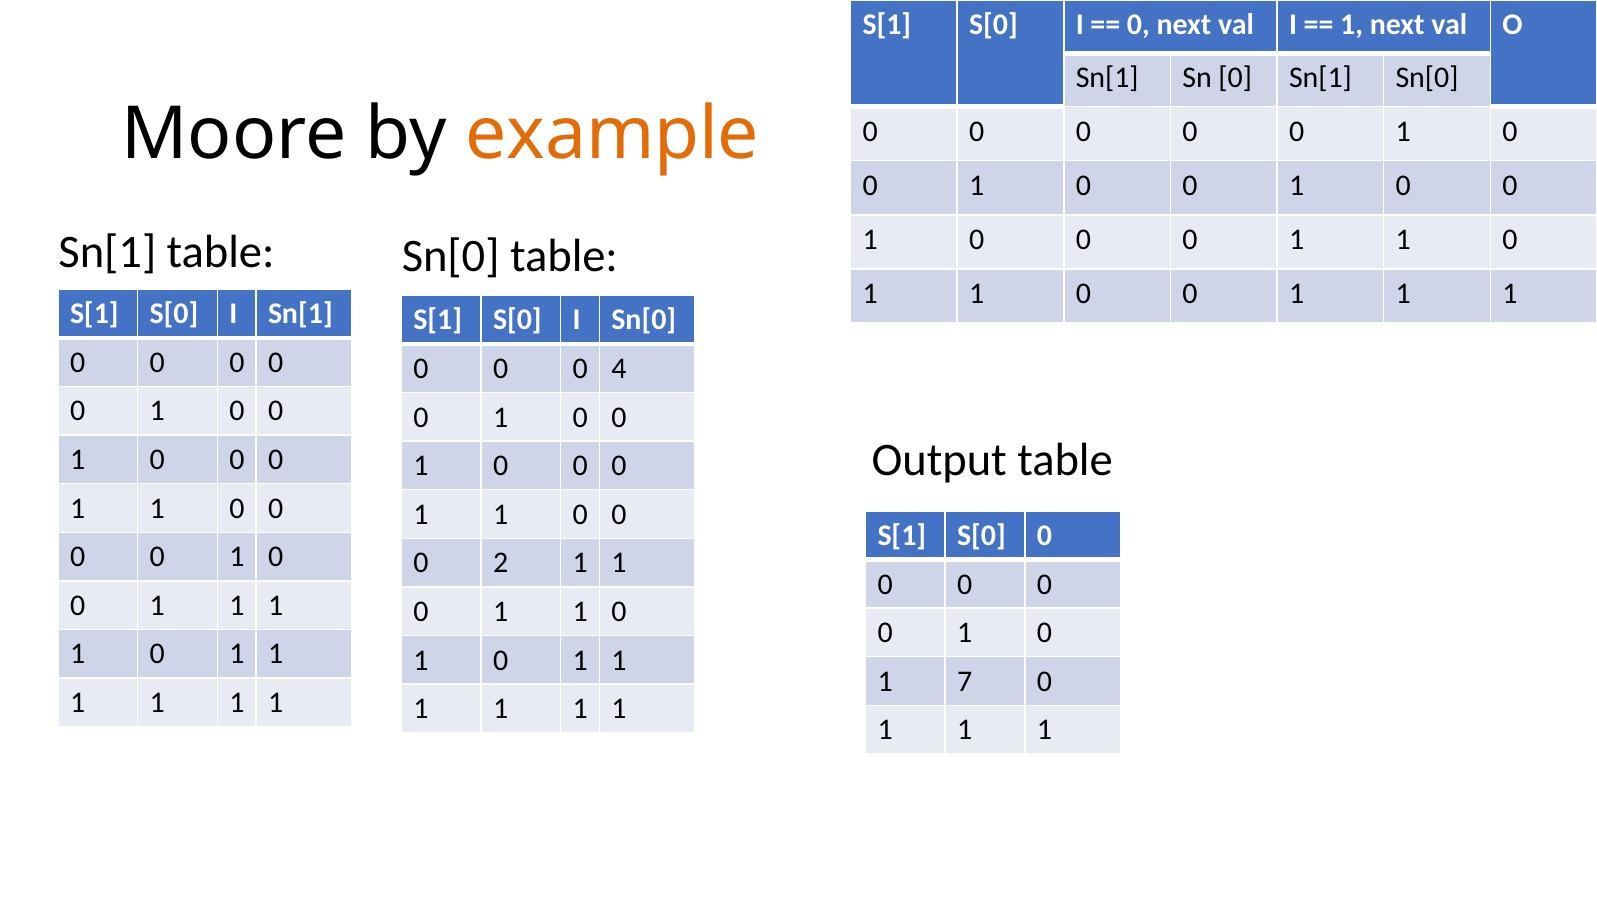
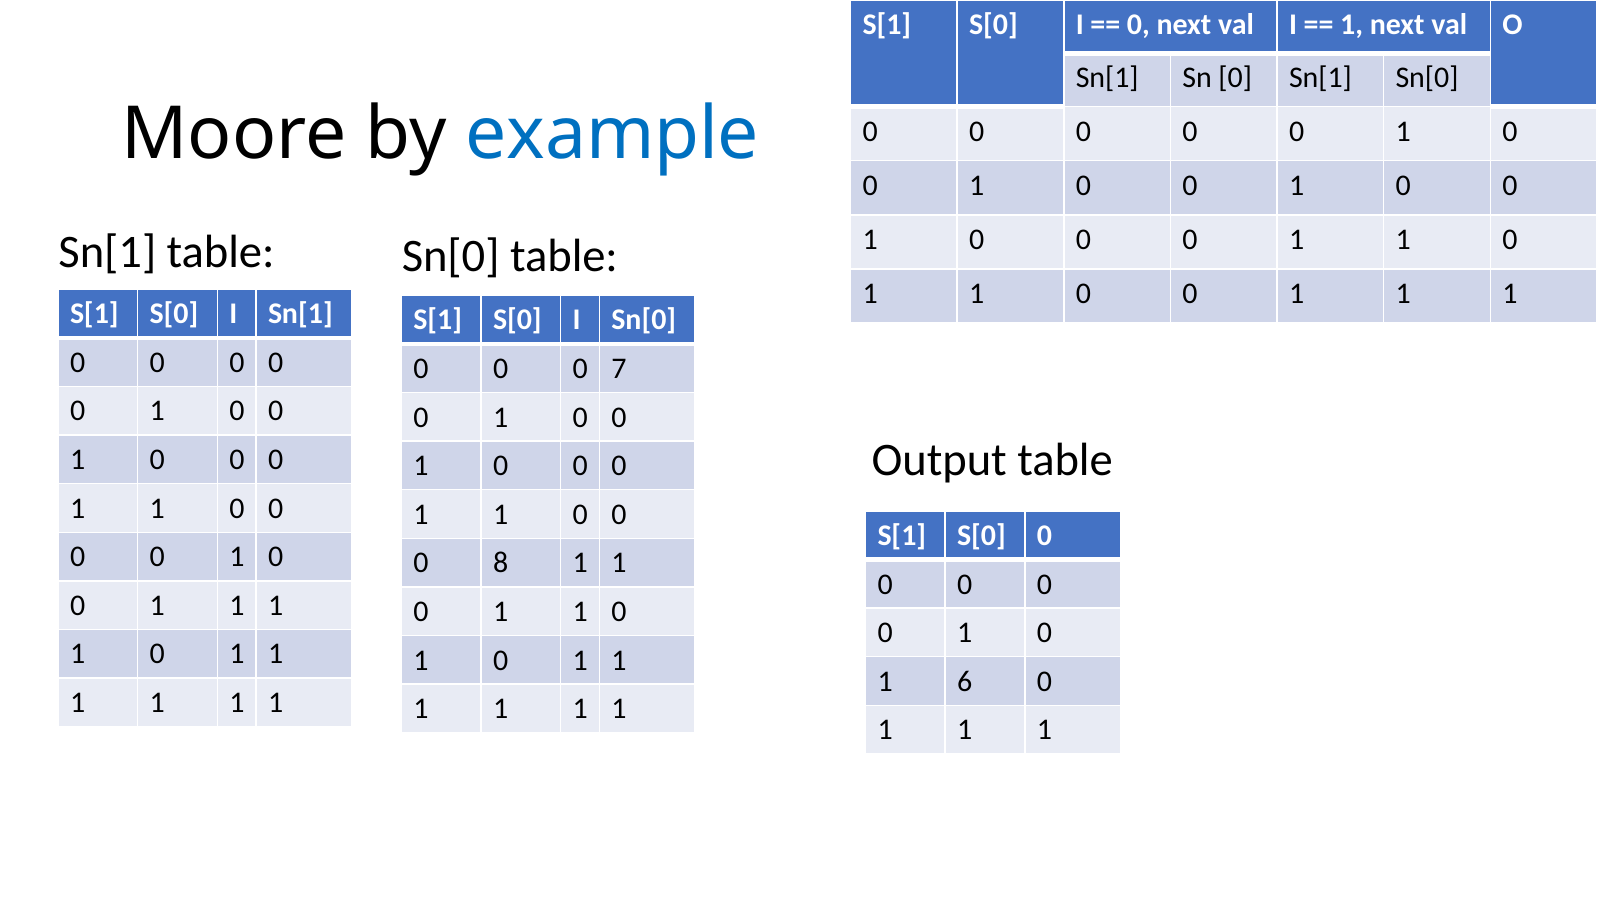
example colour: orange -> blue (612, 134)
4: 4 -> 7 (619, 368)
2: 2 -> 8 (501, 563)
7: 7 -> 6 (965, 681)
